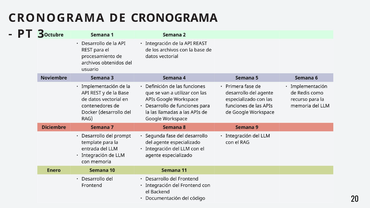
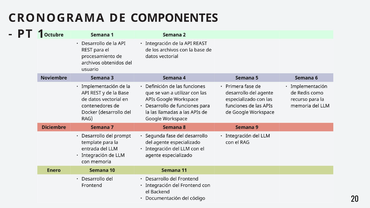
DE CRONOGRAMA: CRONOGRAMA -> COMPONENTES (174, 18)
3: 3 -> 1 (41, 34)
